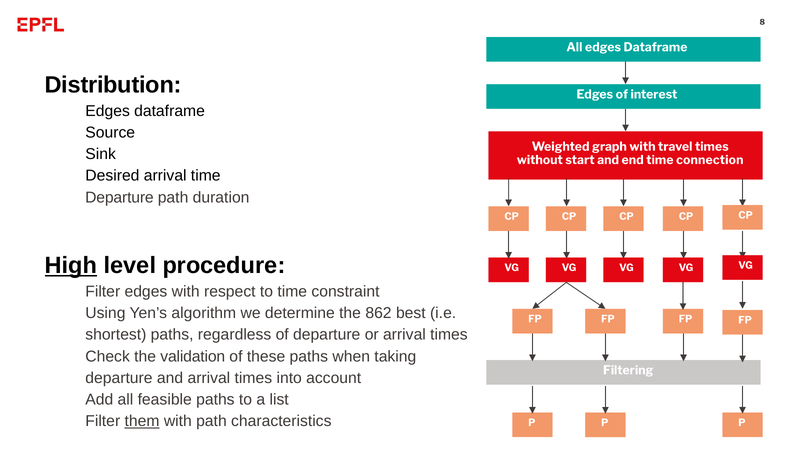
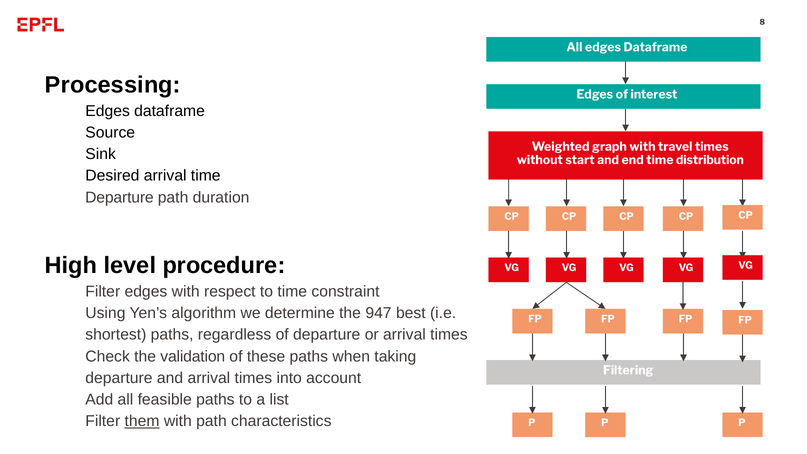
Distribution: Distribution -> Processing (113, 85)
connection: connection -> distribution (710, 160)
High underline: present -> none (71, 266)
862: 862 -> 947 (379, 313)
